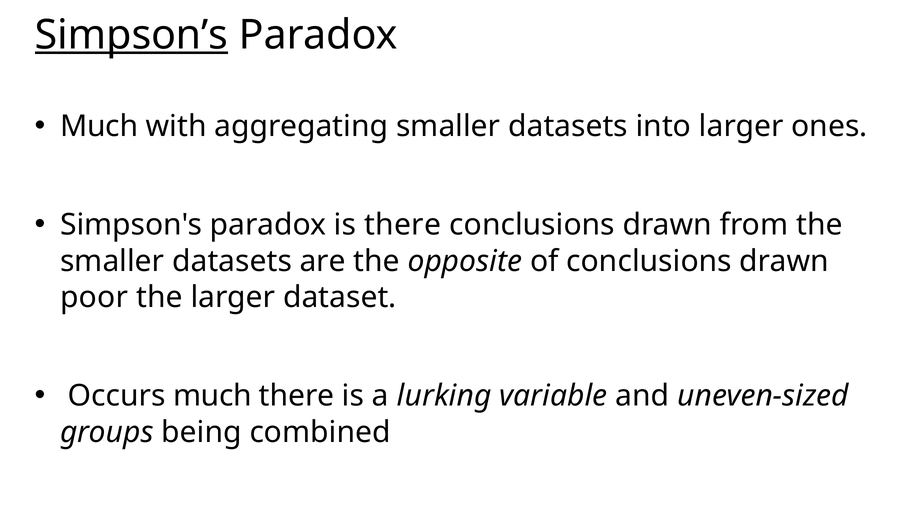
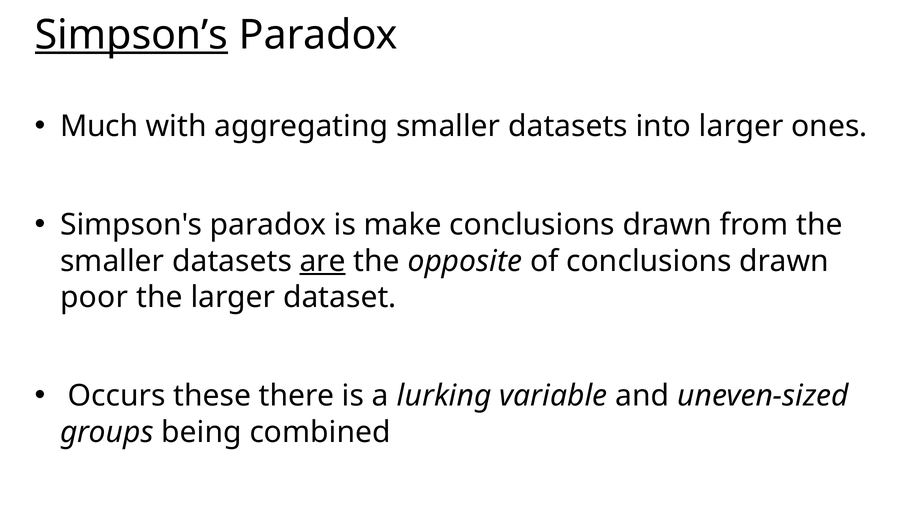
is there: there -> make (403, 225)
are underline: none -> present (323, 261)
Occurs much: much -> these (212, 396)
